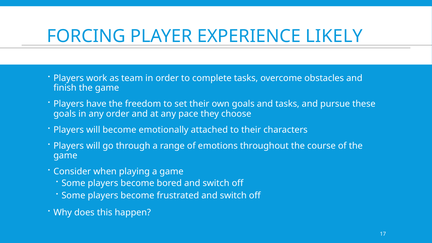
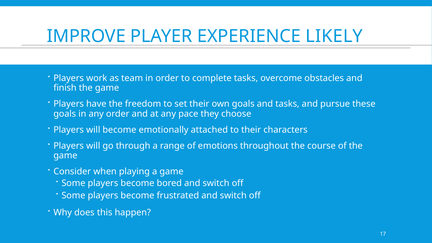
FORCING: FORCING -> IMPROVE (86, 36)
